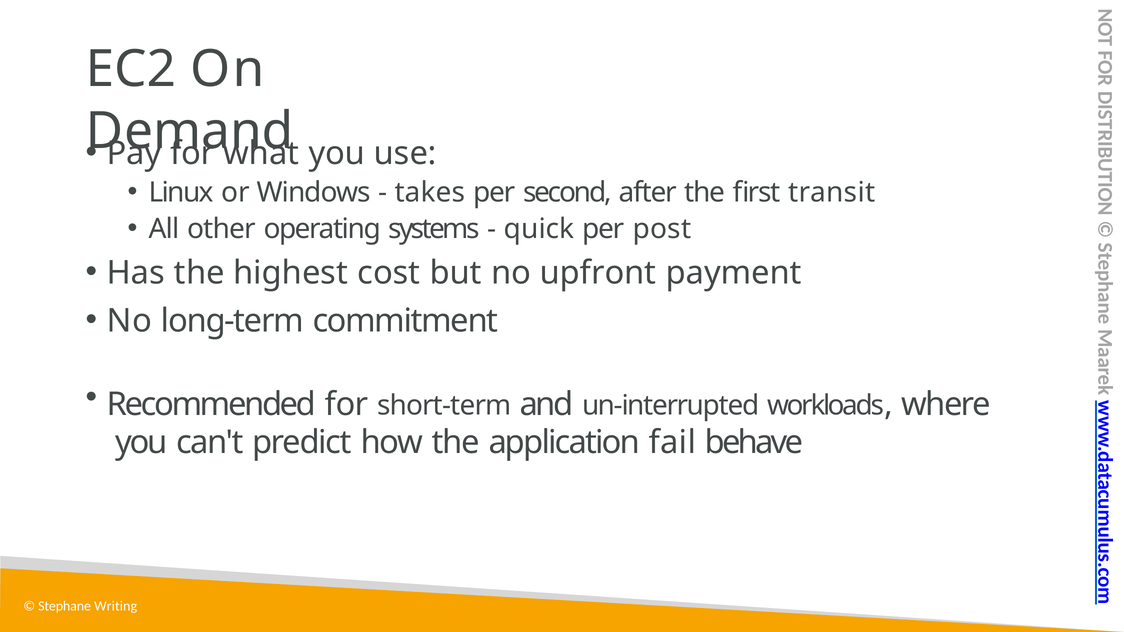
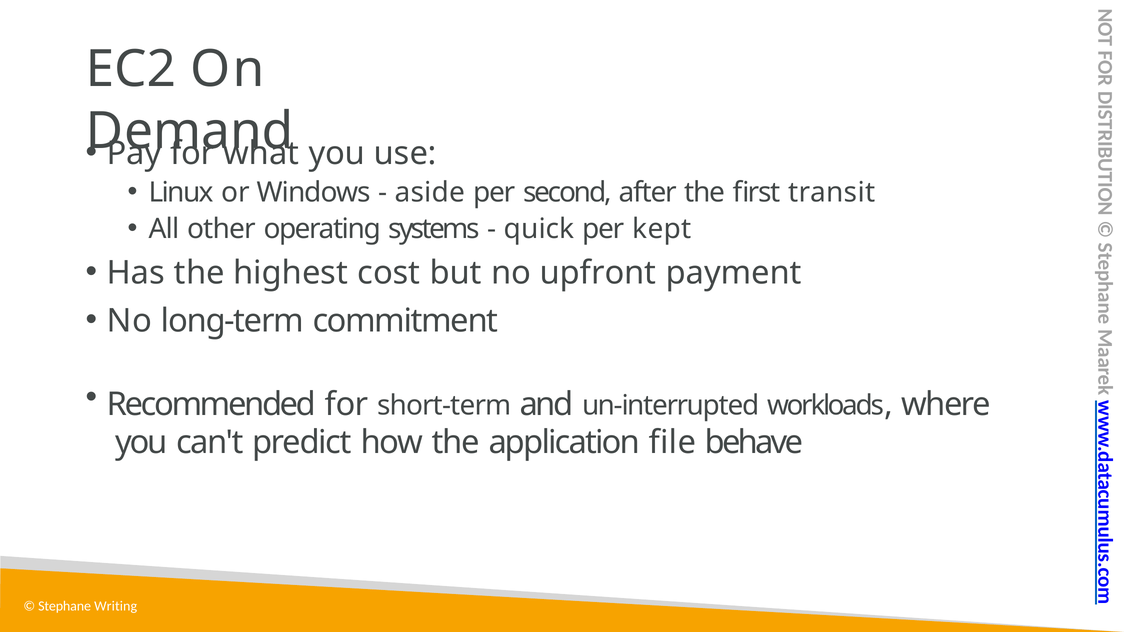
takes: takes -> aside (430, 193)
post: post -> kept (662, 229)
fail: fail -> file (672, 443)
